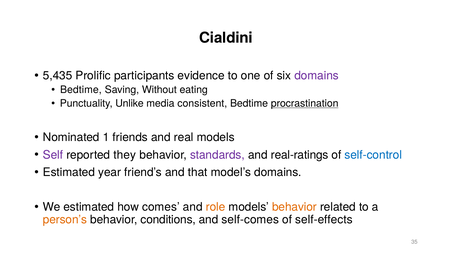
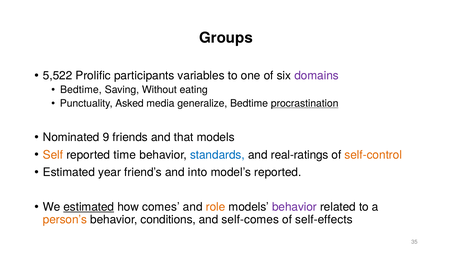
Cialdini: Cialdini -> Groups (226, 38)
5,435: 5,435 -> 5,522 (58, 76)
evidence: evidence -> variables (201, 76)
Unlike: Unlike -> Asked (129, 103)
consistent: consistent -> generalize (202, 103)
1: 1 -> 9 (106, 138)
real: real -> that (184, 138)
Self colour: purple -> orange (53, 155)
they: they -> time (125, 155)
standards colour: purple -> blue (217, 155)
self-control colour: blue -> orange (373, 155)
that: that -> into (198, 172)
model’s domains: domains -> reported (278, 172)
estimated underline: none -> present (89, 207)
behavior colour: orange -> purple (294, 207)
